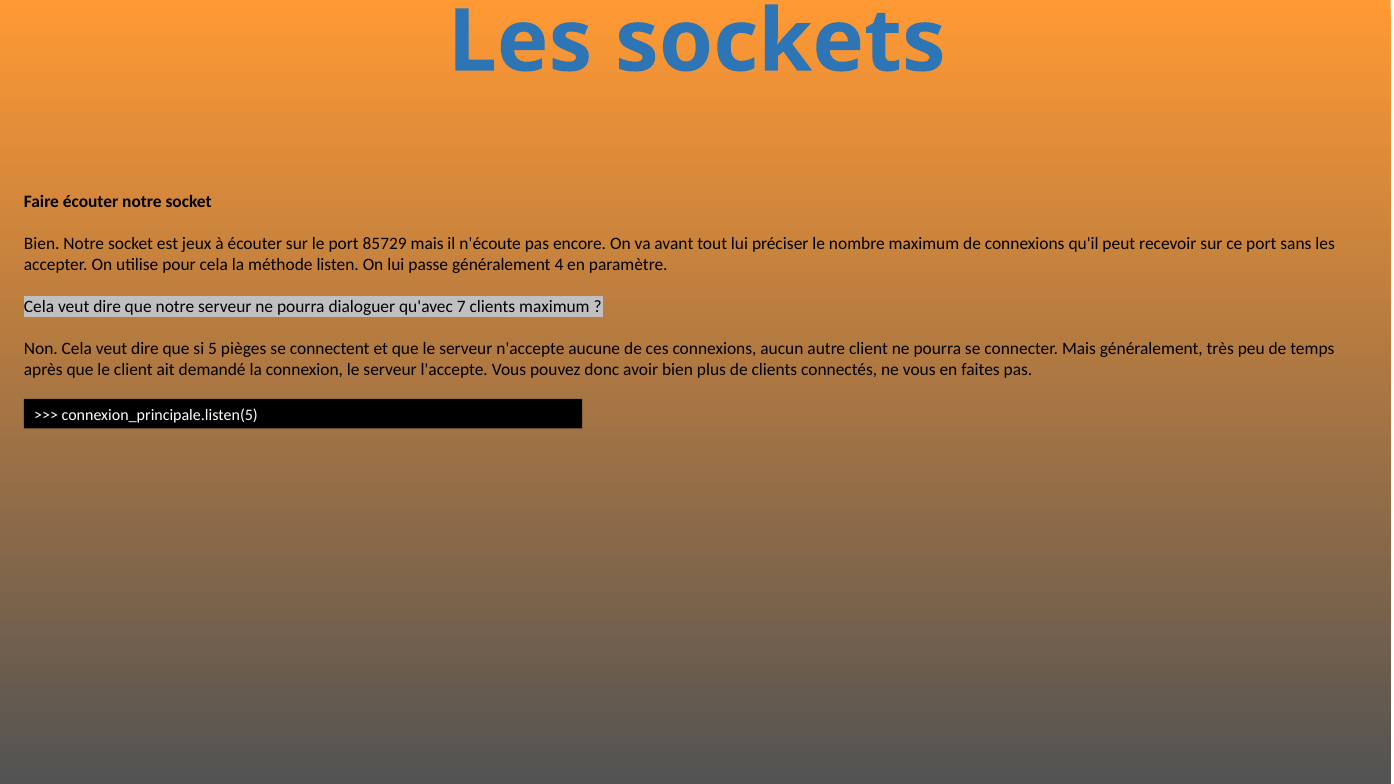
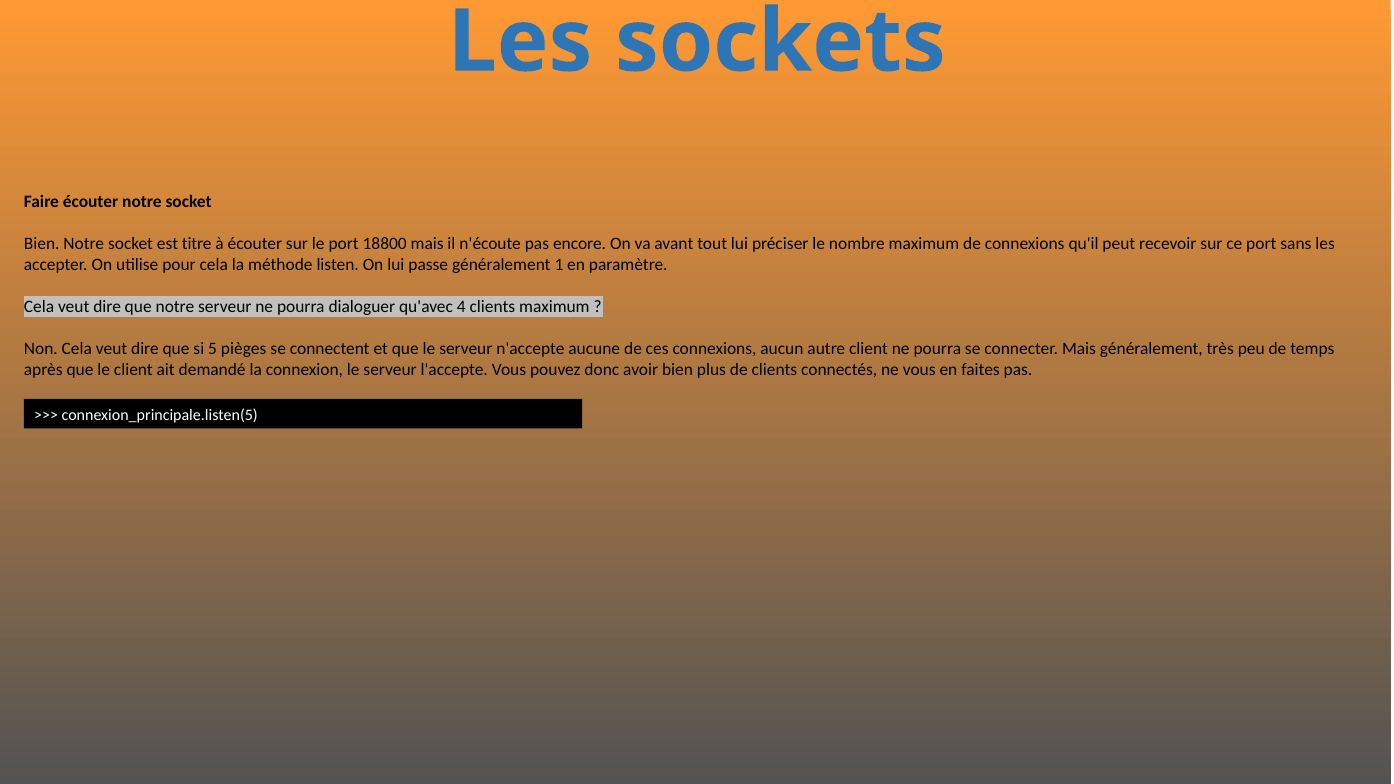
jeux: jeux -> titre (197, 244)
85729: 85729 -> 18800 (385, 244)
4: 4 -> 1 (559, 265)
7: 7 -> 4 (461, 307)
